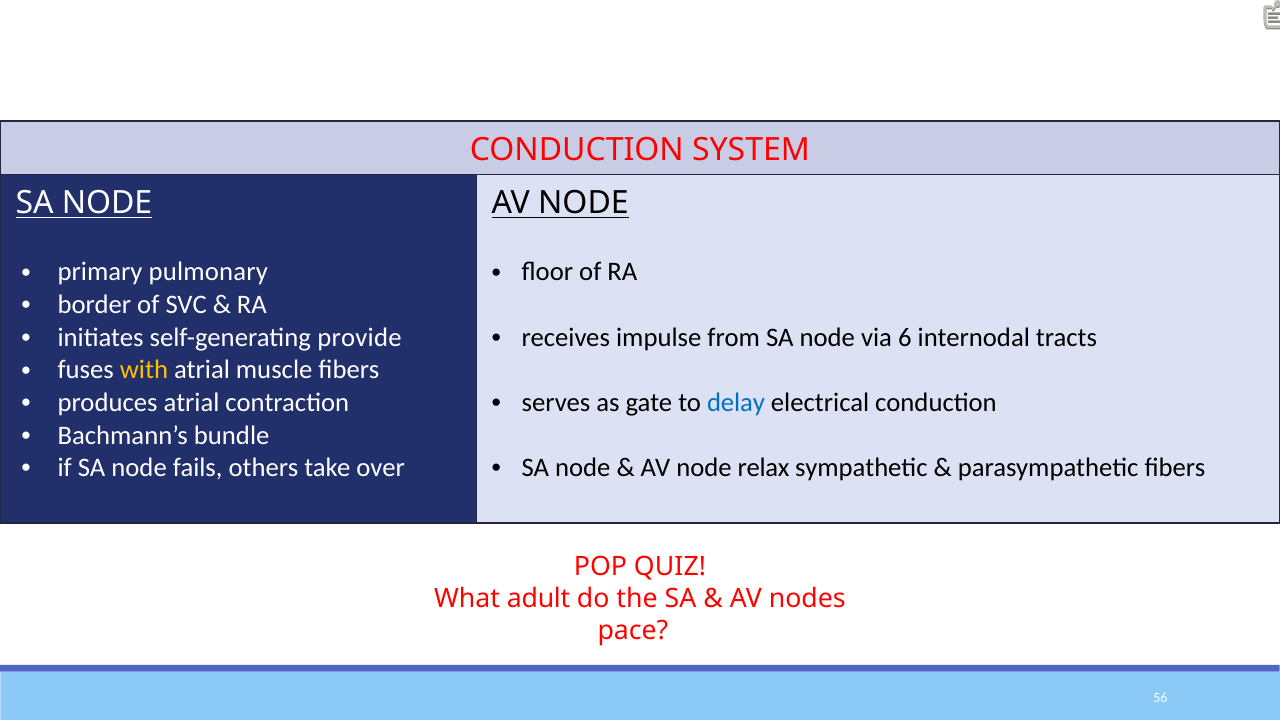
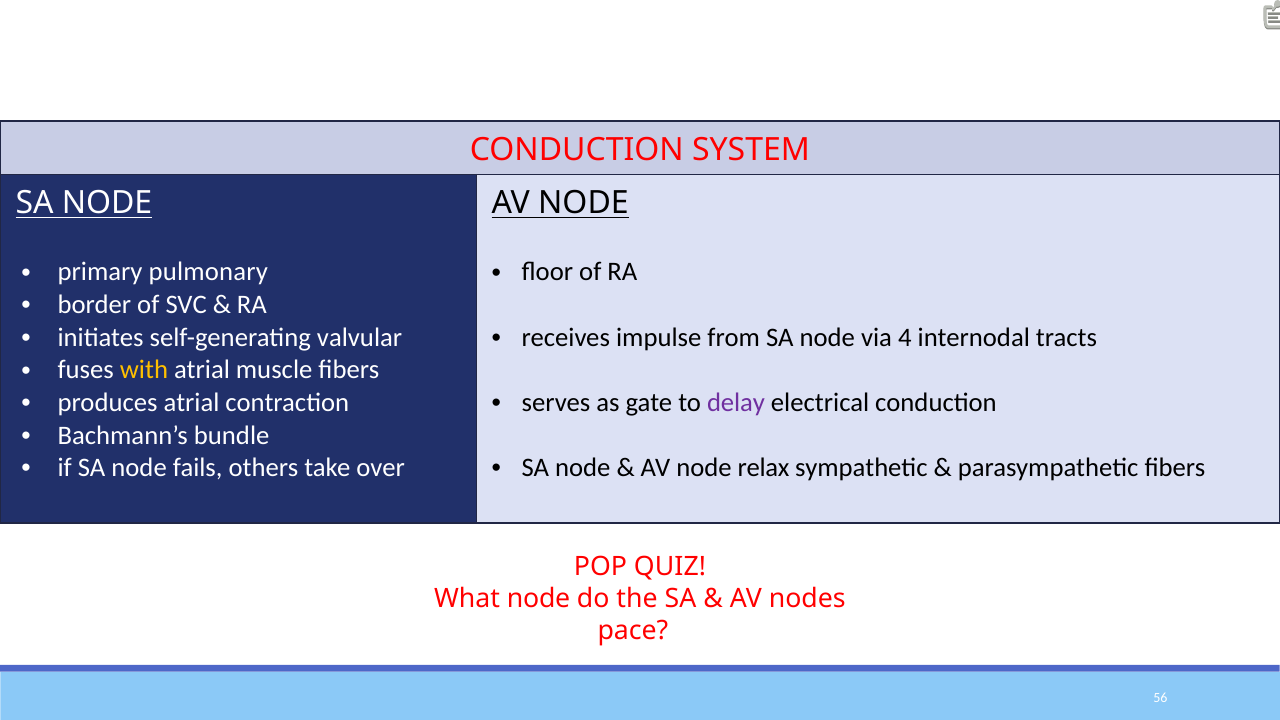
provide: provide -> valvular (360, 337)
6: 6 -> 4 (905, 337)
delay colour: blue -> purple (736, 403)
What adult: adult -> node (539, 599)
